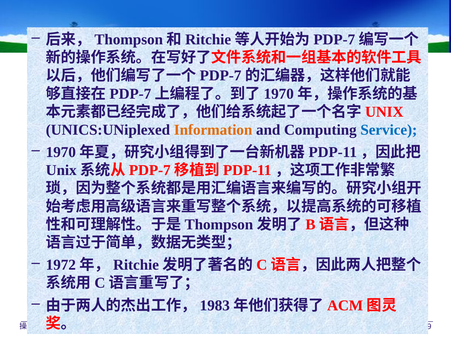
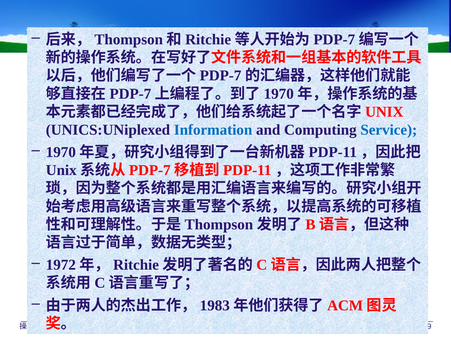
Information colour: orange -> blue (213, 130)
